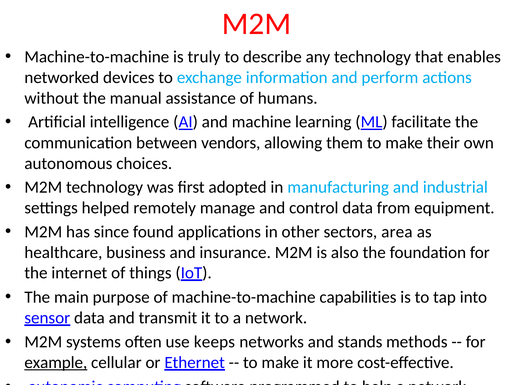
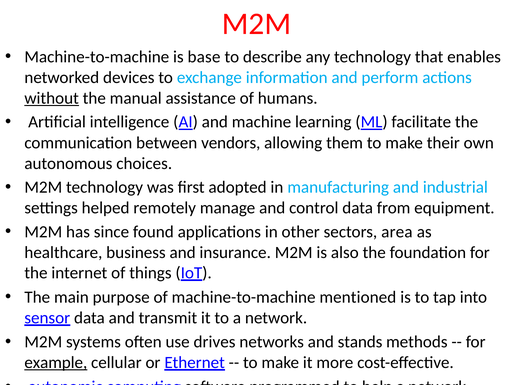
truly: truly -> base (204, 57)
without underline: none -> present (52, 98)
capabilities: capabilities -> mentioned (358, 297)
keeps: keeps -> drives (215, 342)
